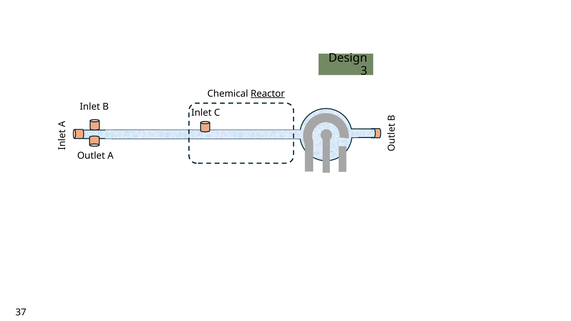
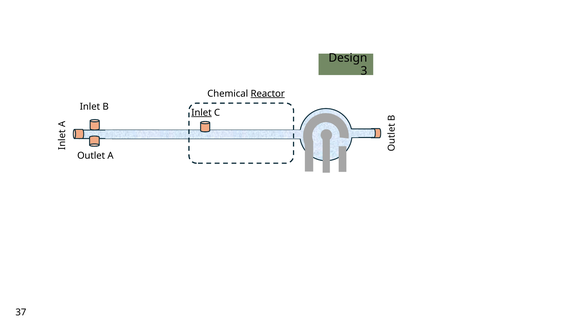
Inlet underline: none -> present (201, 113)
